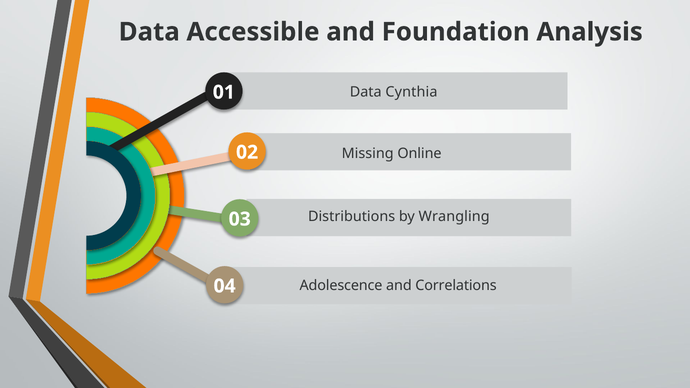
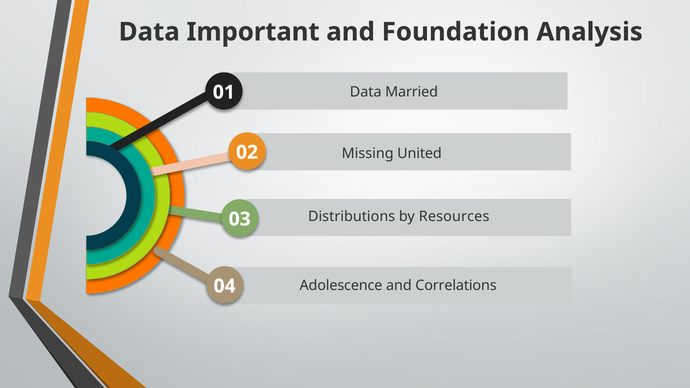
Accessible: Accessible -> Important (253, 32)
Cynthia: Cynthia -> Married (412, 92)
Online: Online -> United (420, 154)
Wrangling: Wrangling -> Resources (454, 216)
